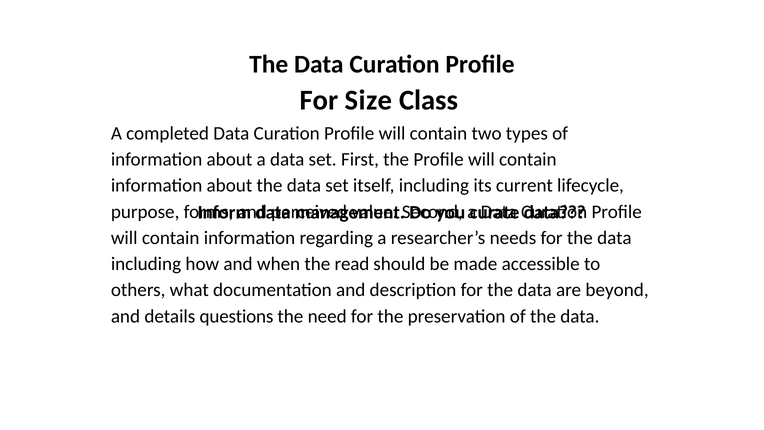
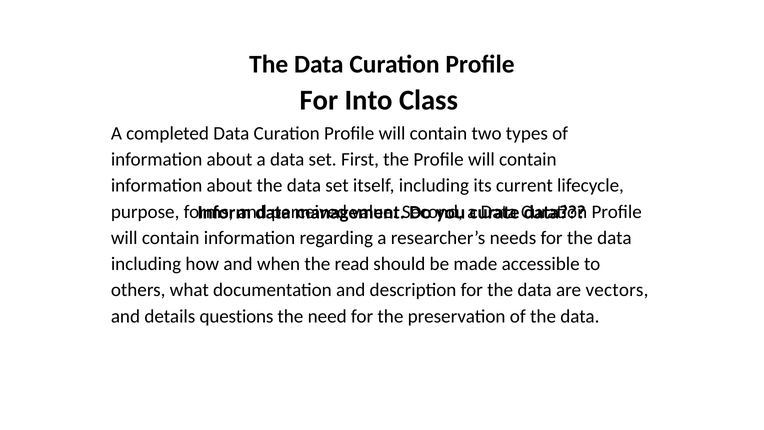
Size: Size -> Into (369, 100)
beyond: beyond -> vectors (617, 290)
